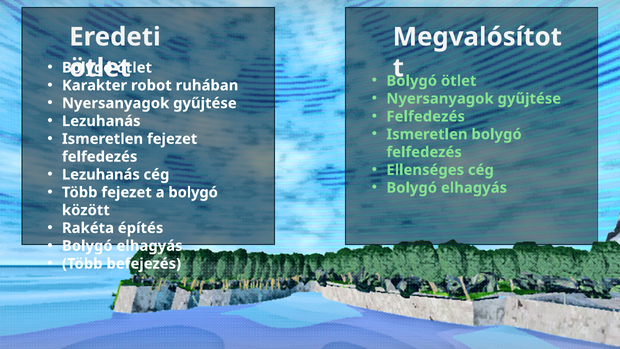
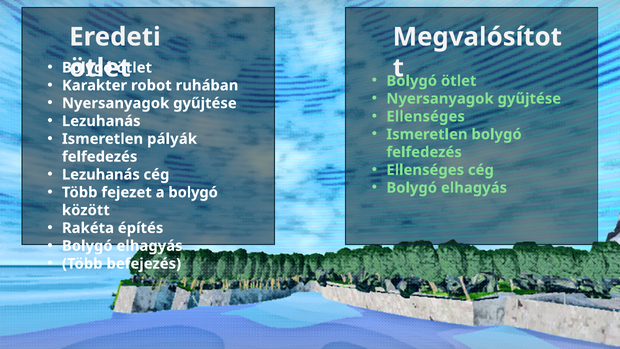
Felfedezés: Felfedezés -> Ellenséges (426, 116)
Ismeretlen fejezet: fejezet -> pályák (172, 139)
